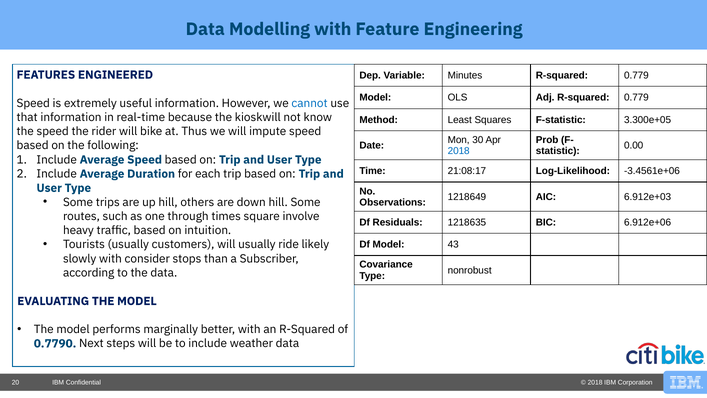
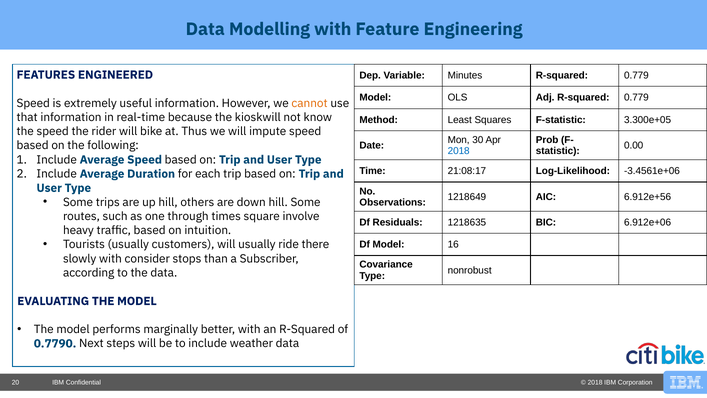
cannot colour: blue -> orange (310, 103)
6.912e+03: 6.912e+03 -> 6.912e+56 (648, 197)
likely: likely -> there (315, 244)
43: 43 -> 16 (453, 244)
